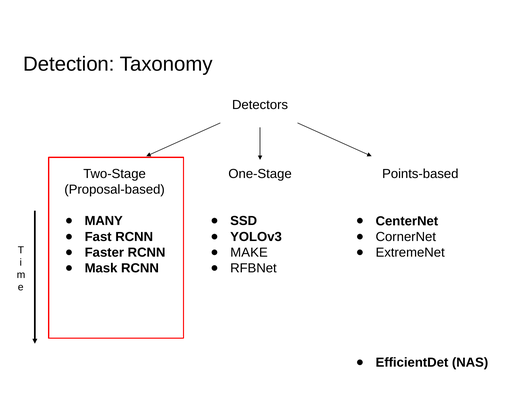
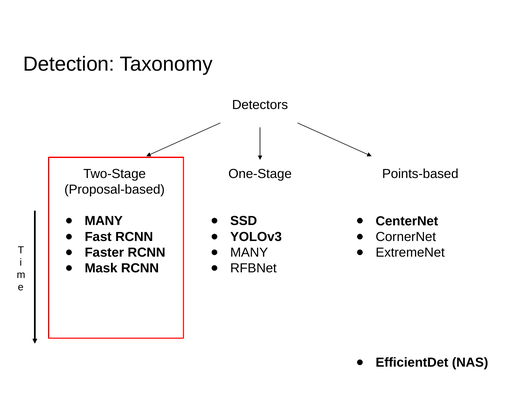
MAKE: MAKE -> MANY (249, 252)
